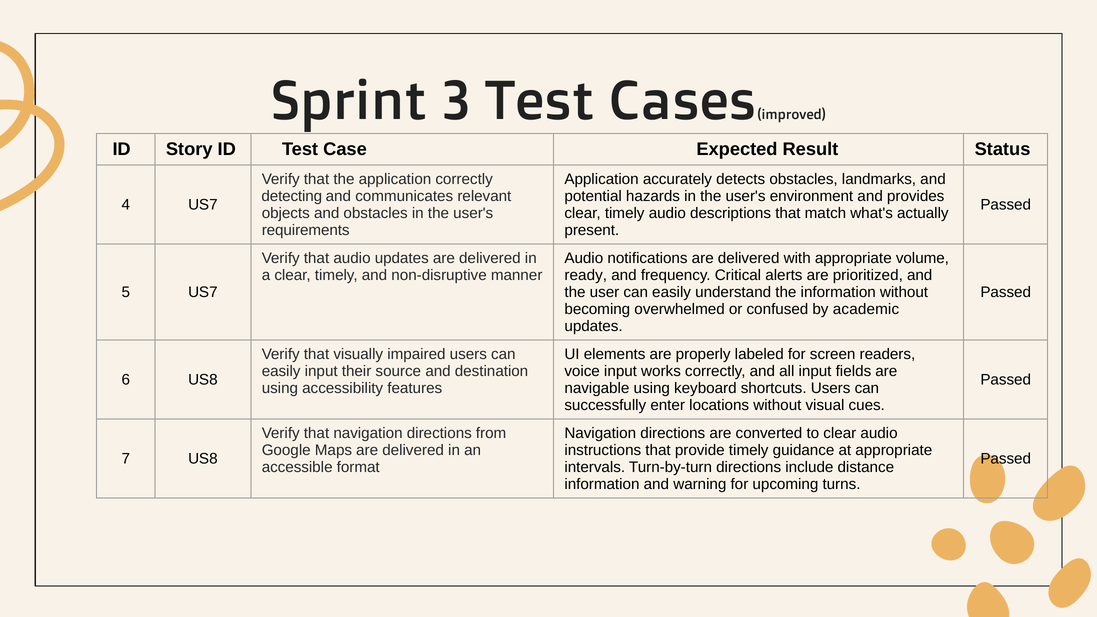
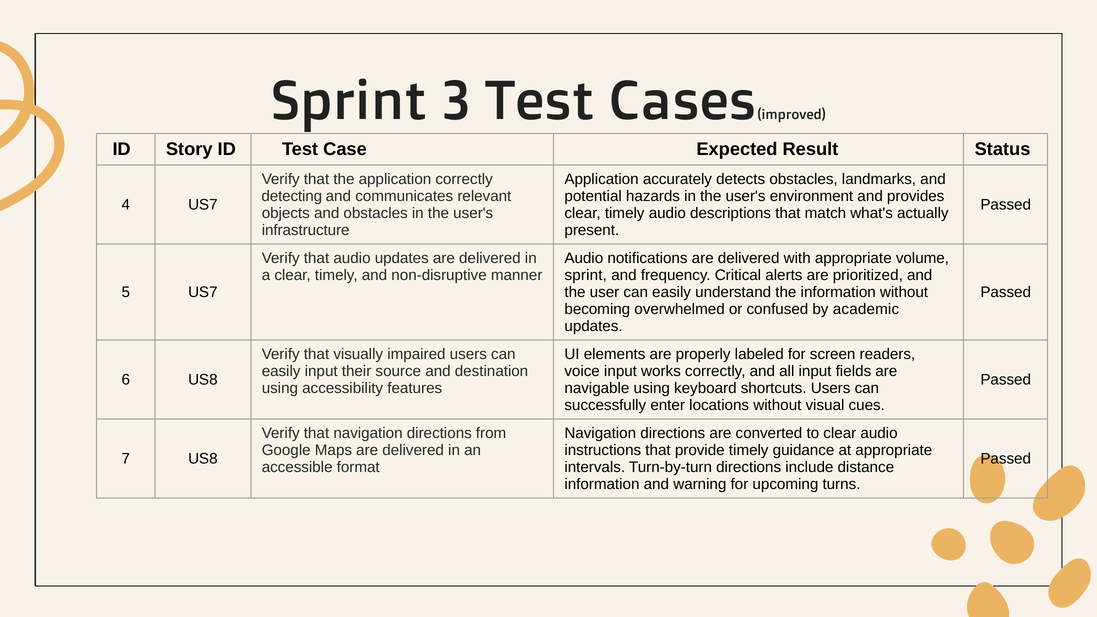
requirements: requirements -> infrastructure (306, 230)
ready: ready -> sprint (586, 275)
